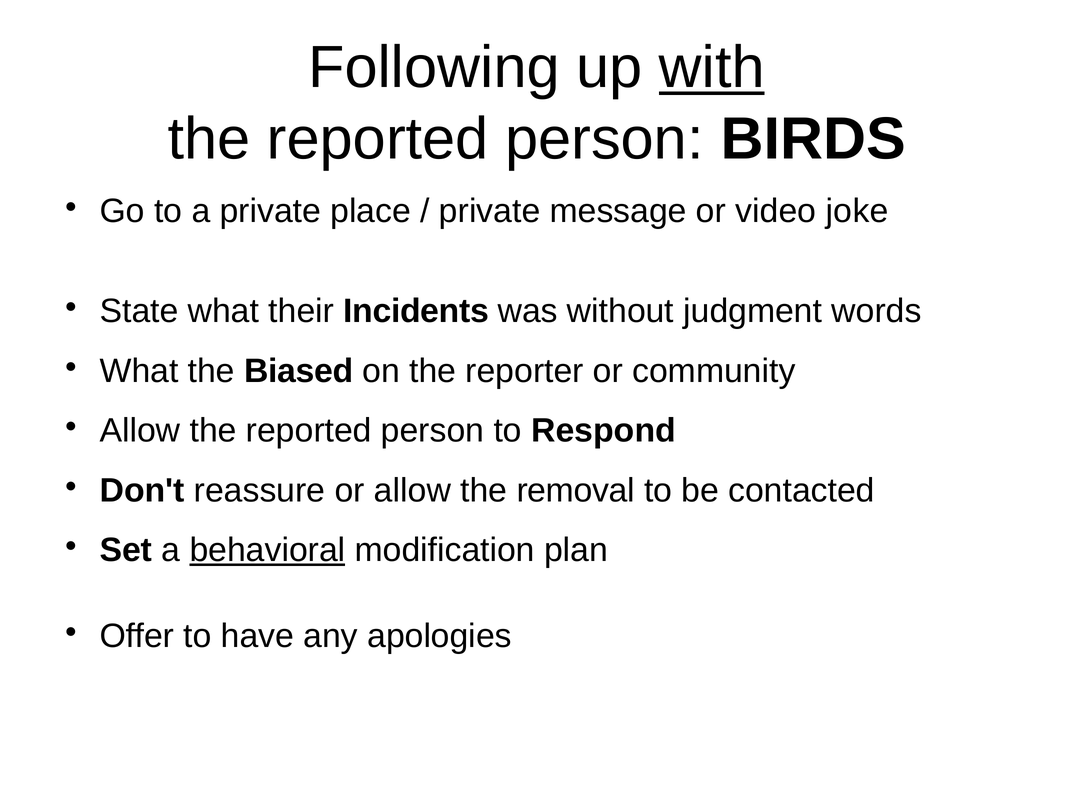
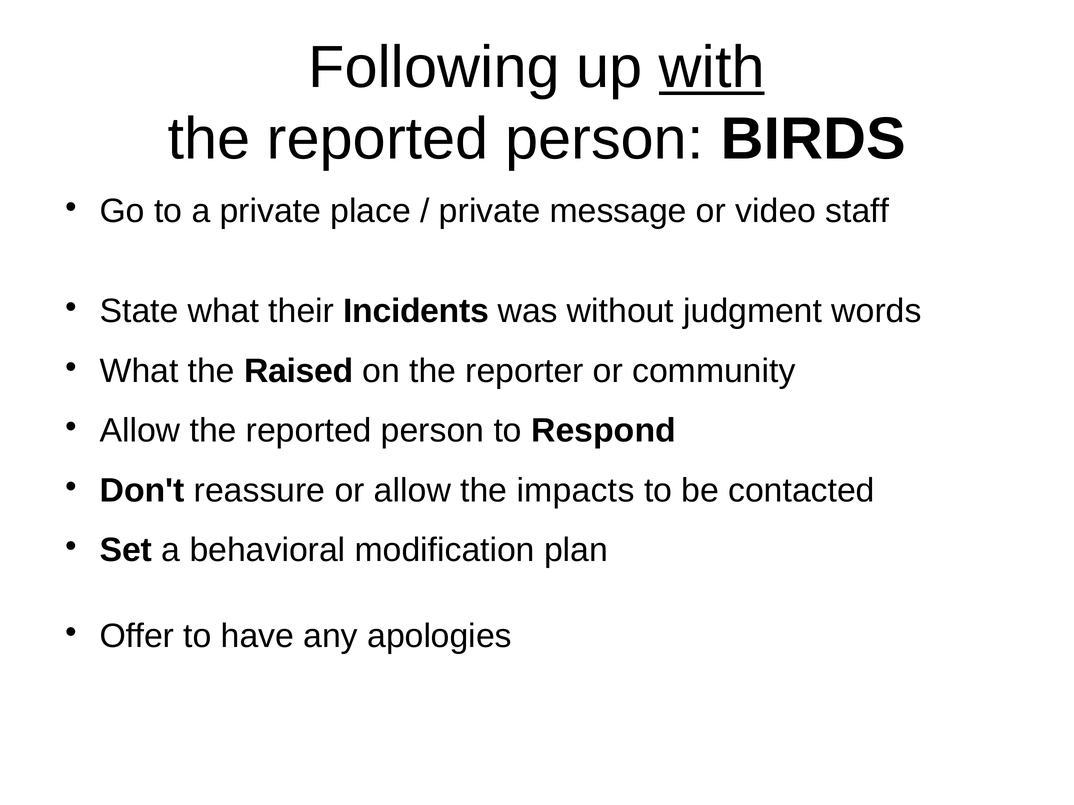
joke: joke -> staff (857, 211)
Biased: Biased -> Raised (299, 371)
removal: removal -> impacts (575, 491)
behavioral underline: present -> none (267, 550)
